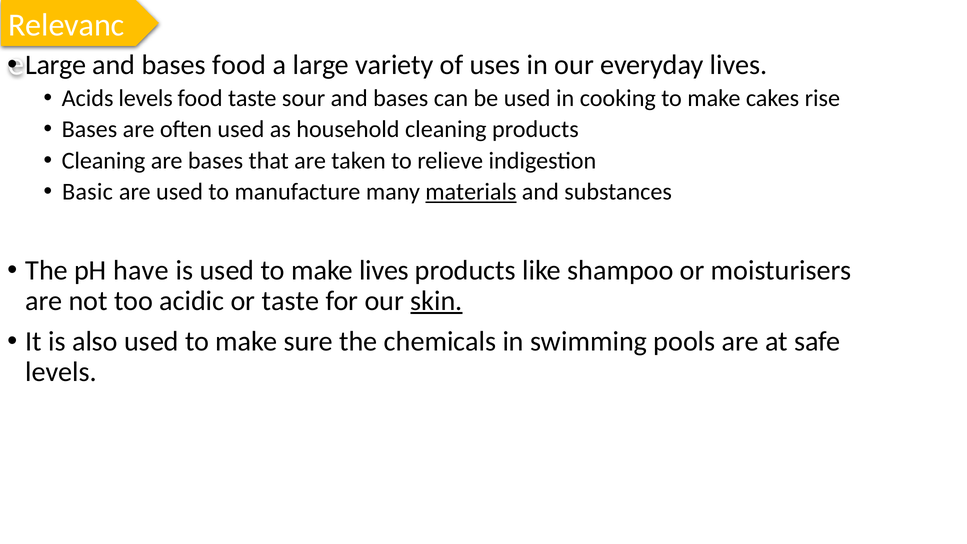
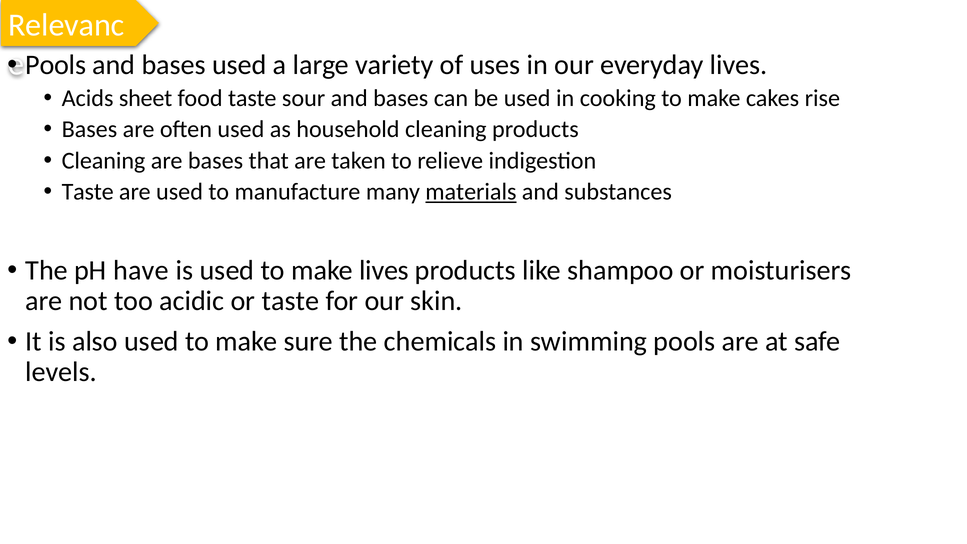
Large: Large -> Pools (56, 65)
bases food: food -> used (239, 65)
Acids levels: levels -> sheet (146, 98)
Basic: Basic -> Taste (88, 192)
skin underline: present -> none (436, 301)
